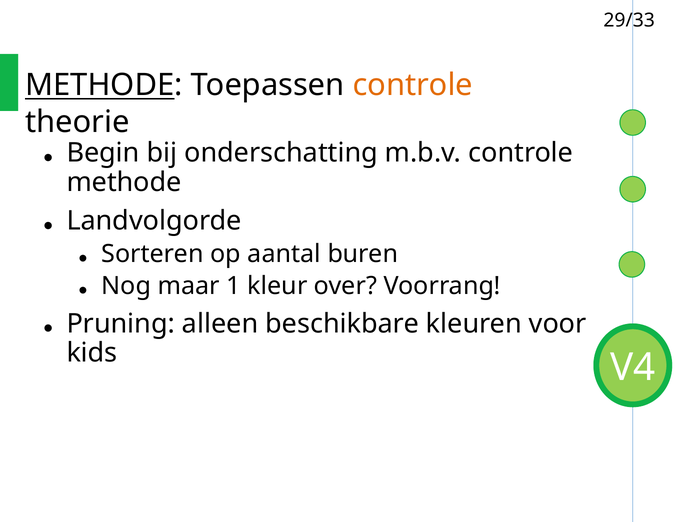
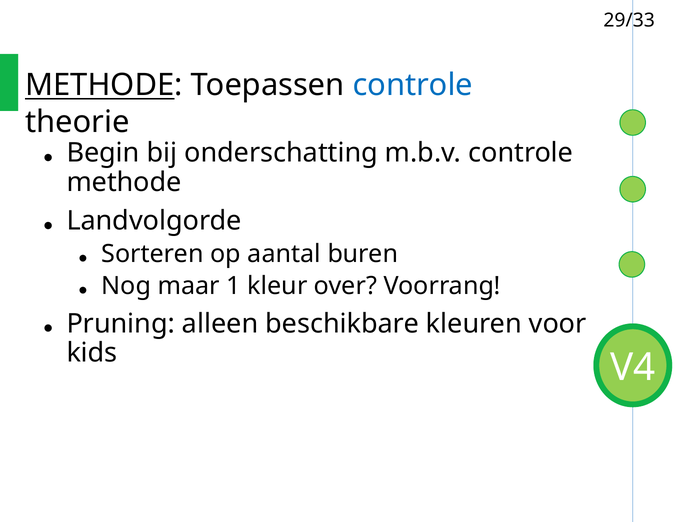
controle colour: orange -> blue (413, 85)
